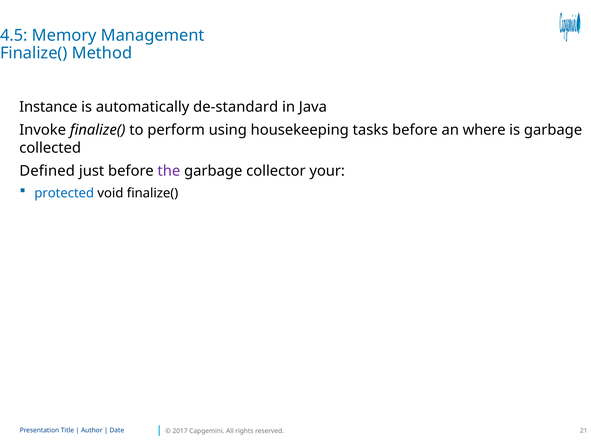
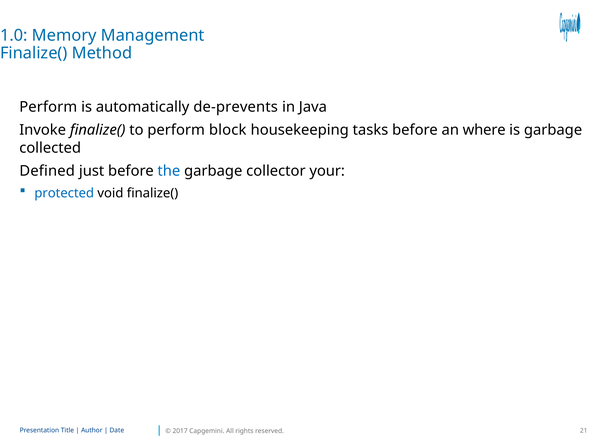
4.5: 4.5 -> 1.0 (14, 35)
Instance: Instance -> Perform (48, 107)
de-standard: de-standard -> de-prevents (236, 107)
using: using -> block (228, 130)
the colour: purple -> blue (169, 171)
